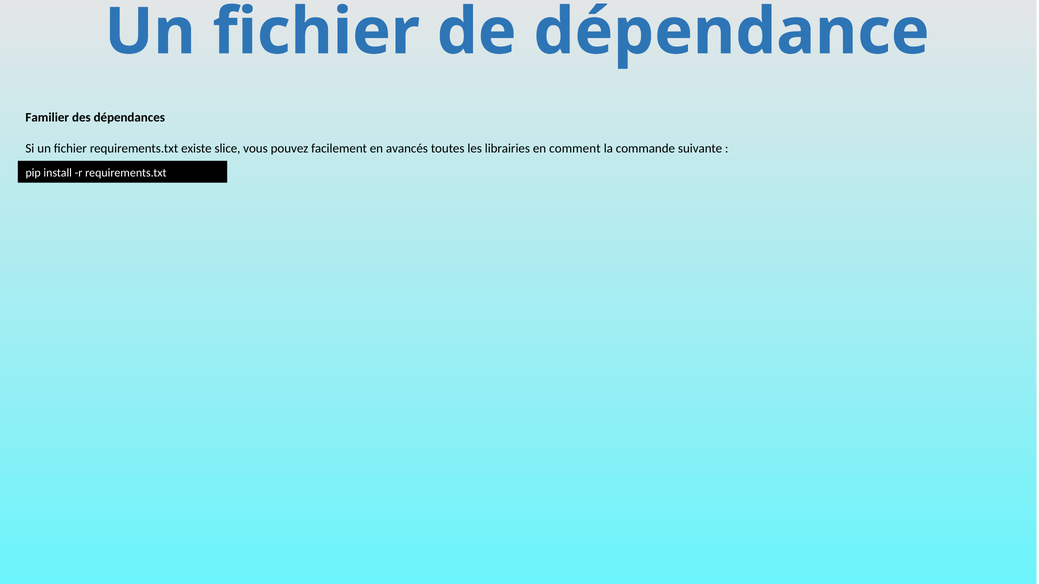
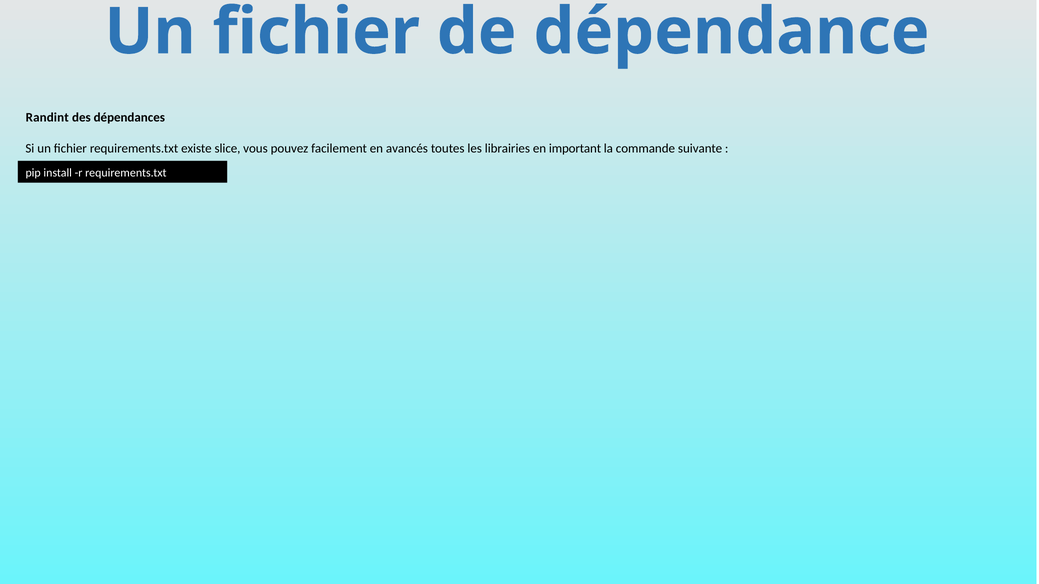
Familier: Familier -> Randint (47, 117)
comment: comment -> important (575, 149)
